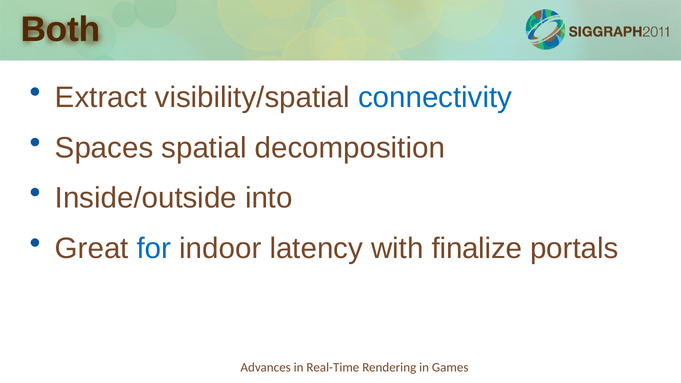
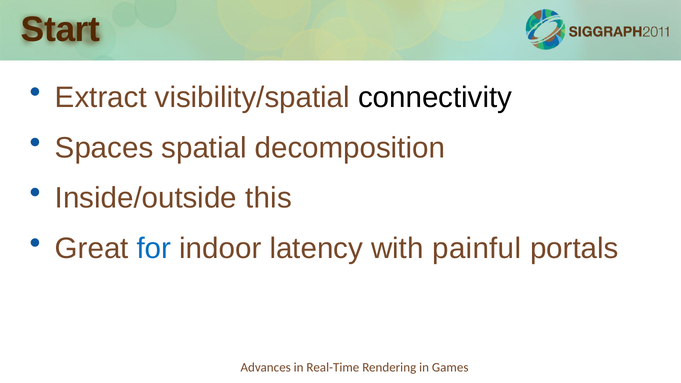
Both: Both -> Start (60, 29)
connectivity colour: blue -> black (435, 98)
into: into -> this (269, 198)
finalize: finalize -> painful (477, 248)
